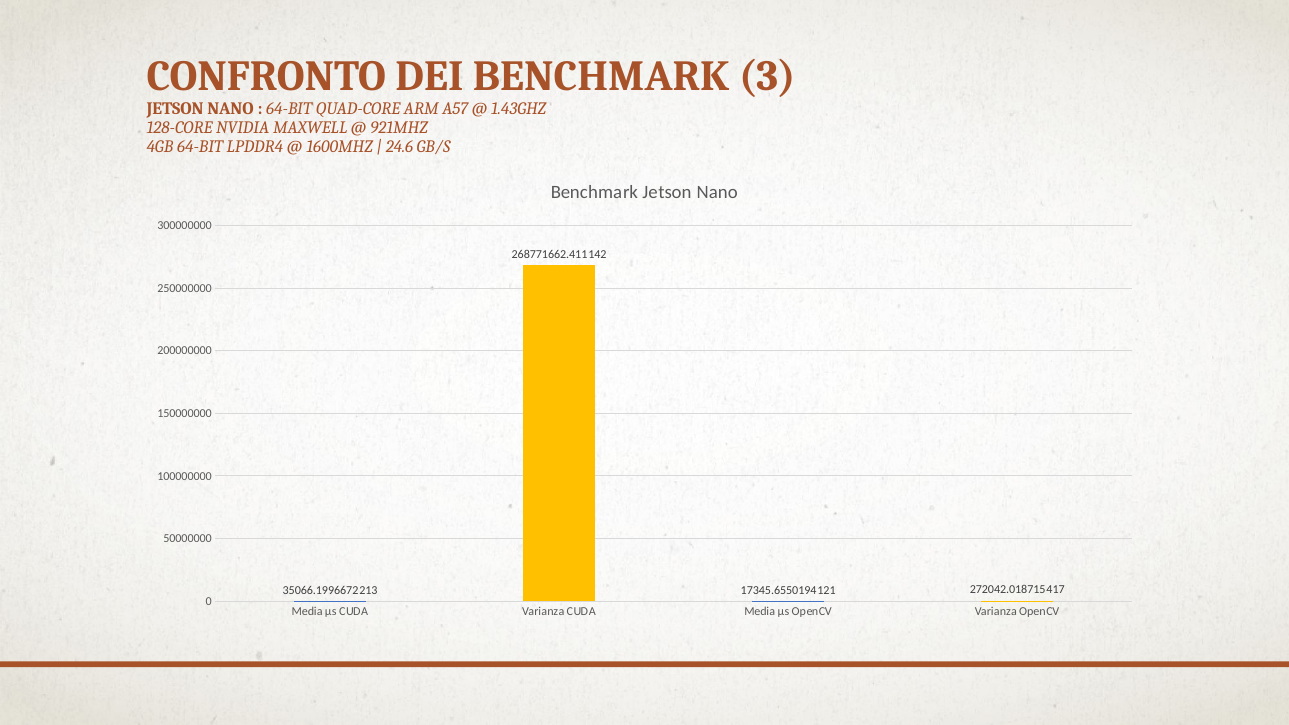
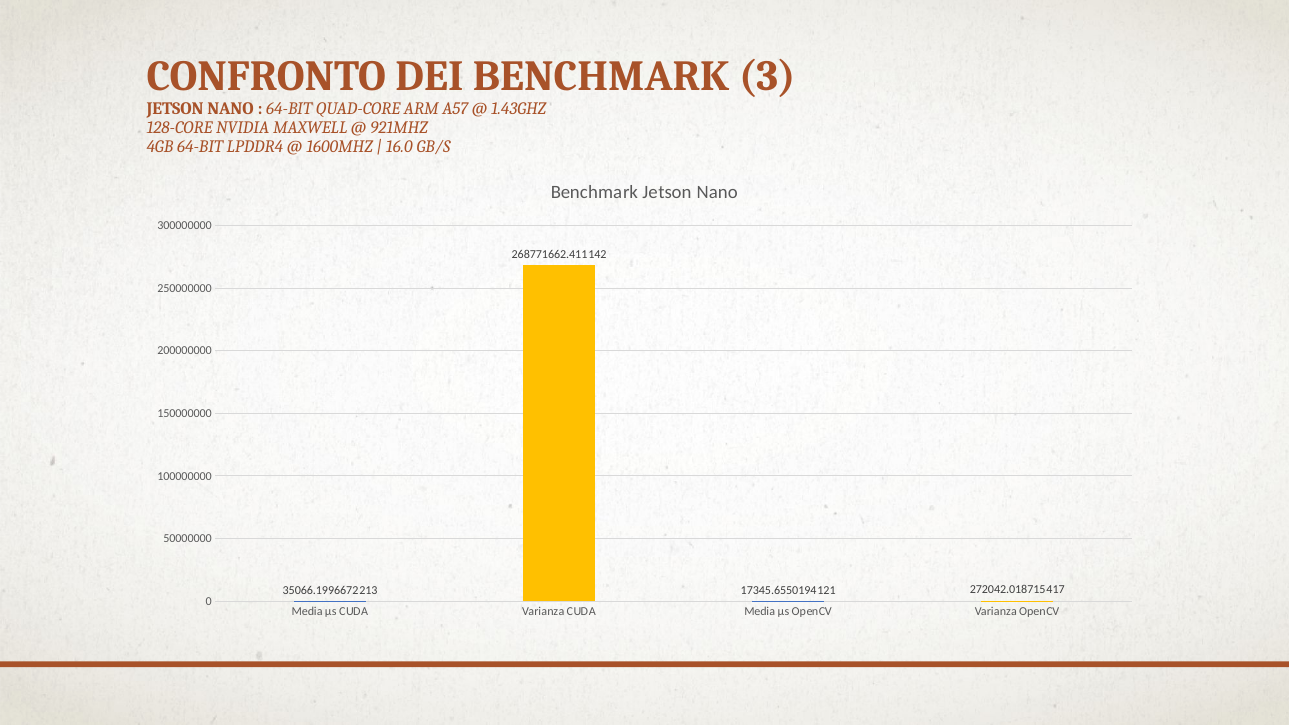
24.6: 24.6 -> 16.0 (399, 147)
